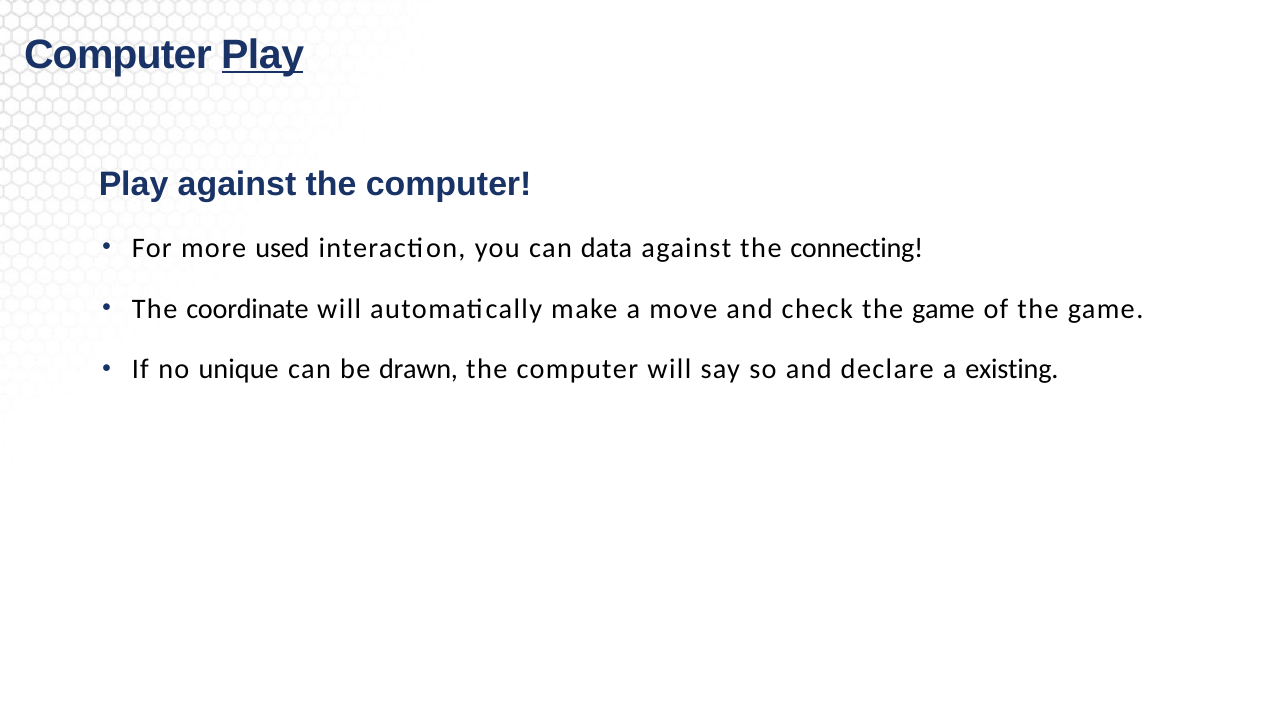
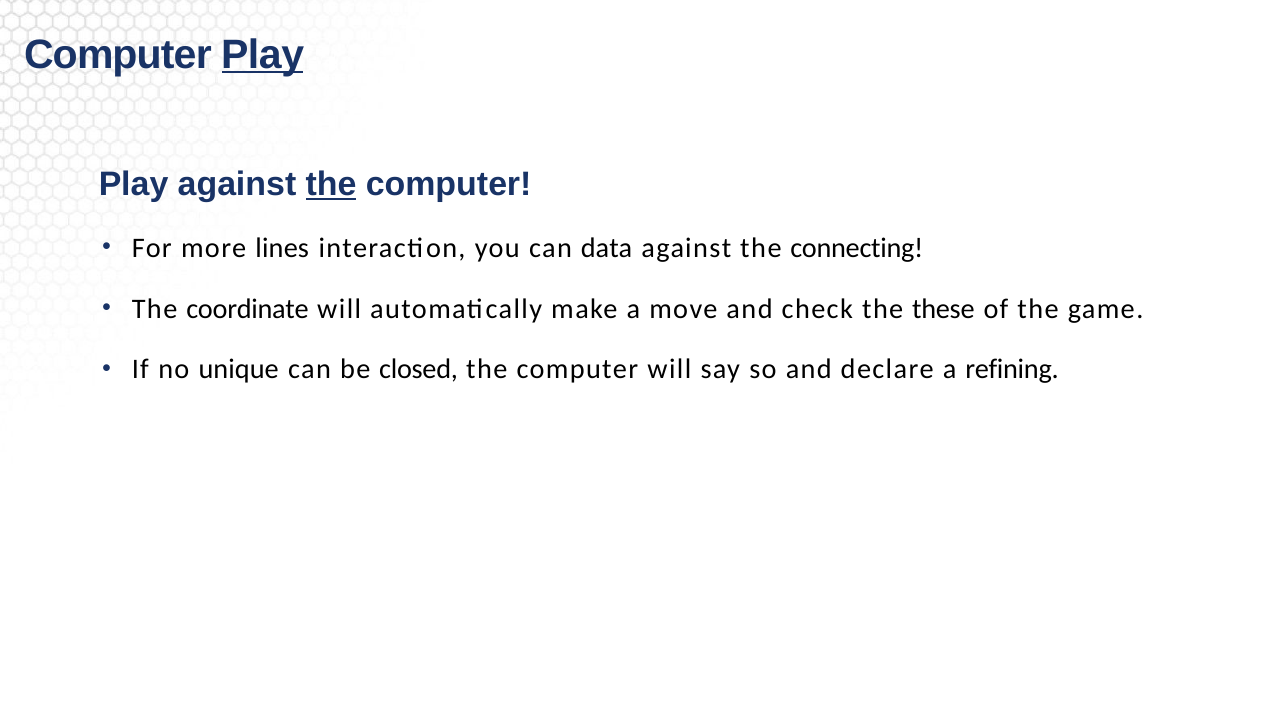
the underline: none -> present (331, 184)
used: used -> lines (282, 248)
check the game: game -> these (943, 309)
drawn: drawn -> closed (419, 370)
existing: existing -> refining (1012, 370)
